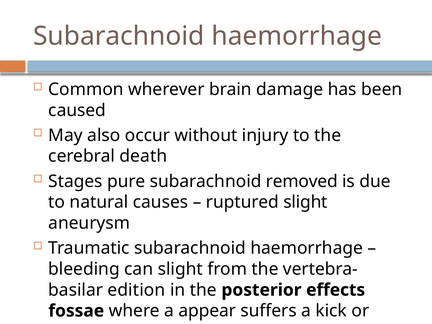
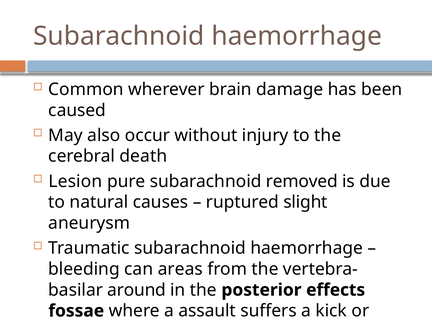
Stages: Stages -> Lesion (75, 181)
can slight: slight -> areas (180, 269)
edition: edition -> around (137, 290)
appear: appear -> assault (207, 311)
